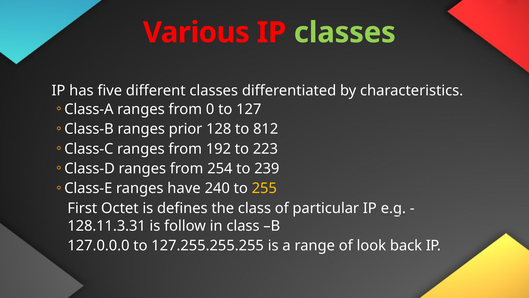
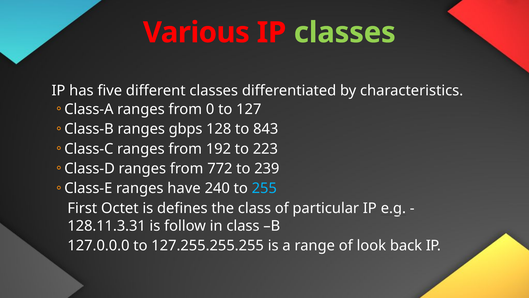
prior: prior -> gbps (186, 129)
812: 812 -> 843 (266, 129)
254: 254 -> 772 (220, 168)
255 colour: yellow -> light blue (264, 188)
